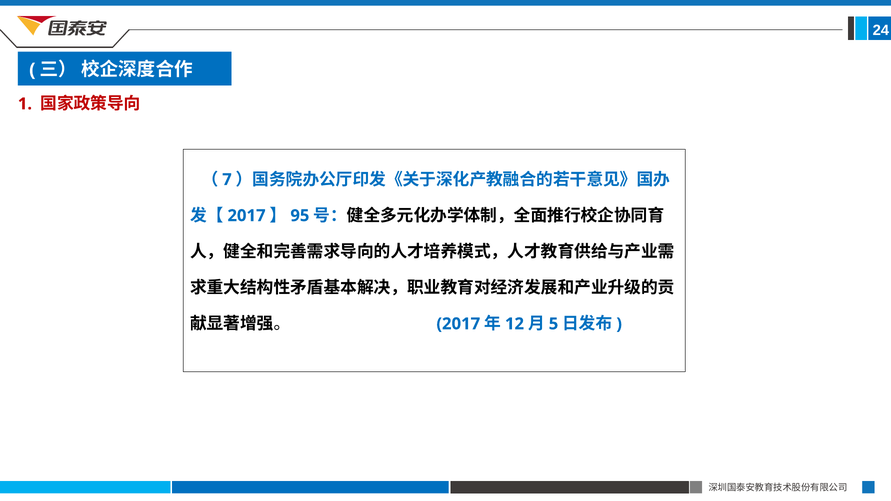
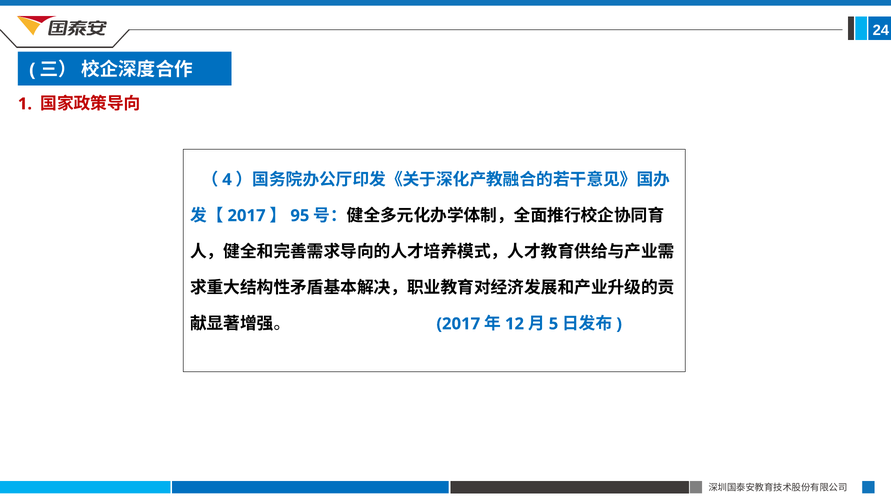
7: 7 -> 4 (227, 180)
